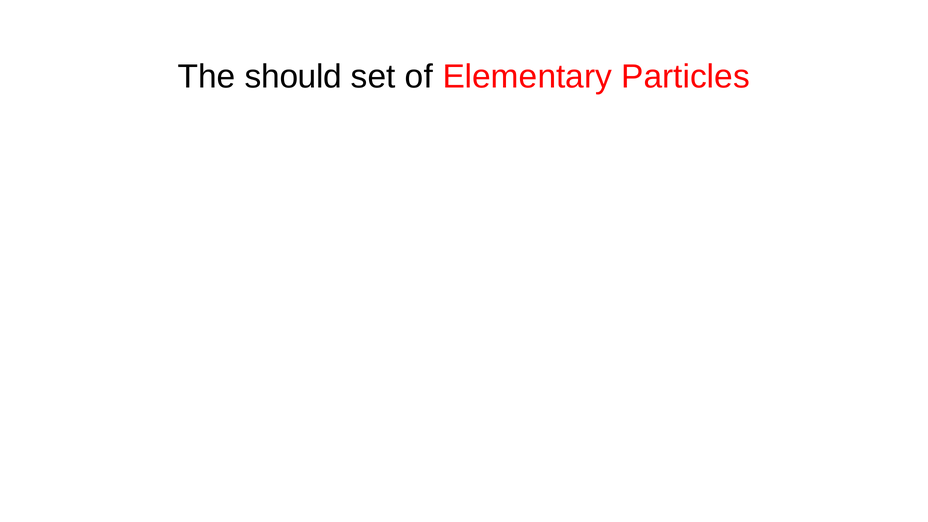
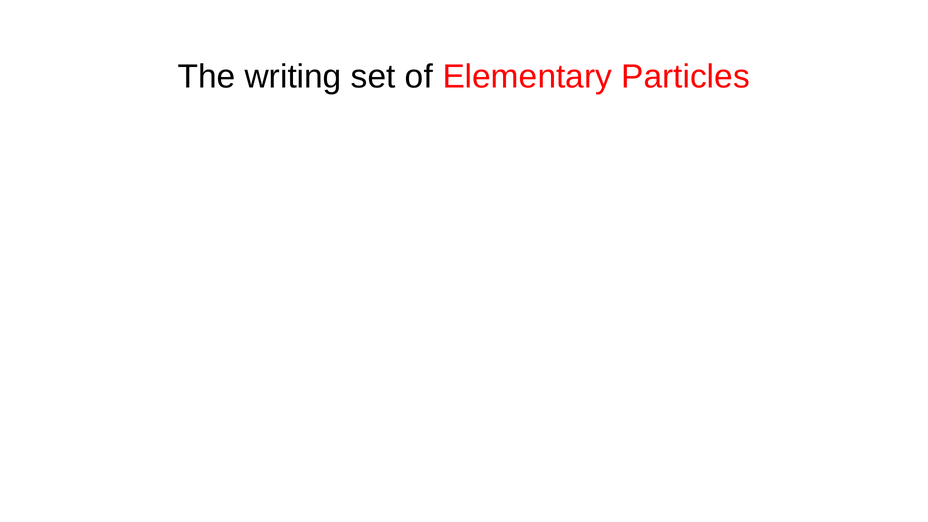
should: should -> writing (293, 77)
